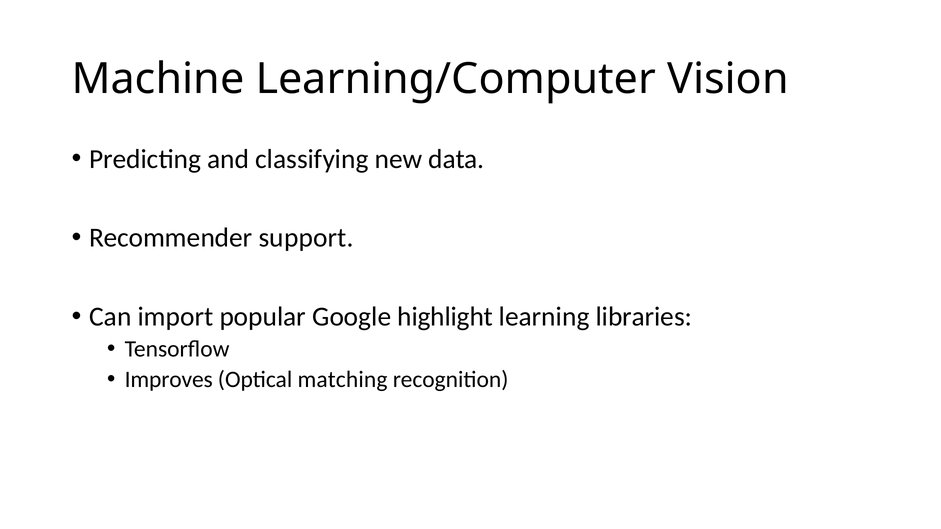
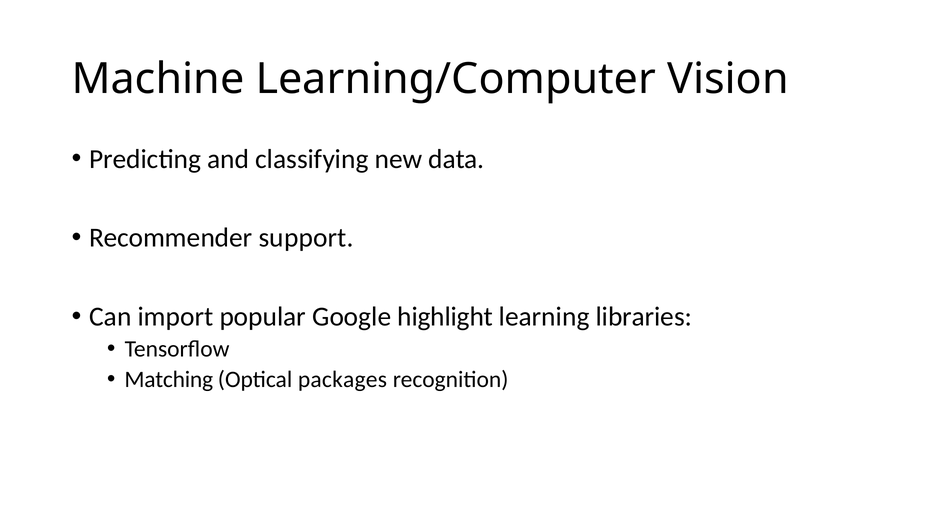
Improves: Improves -> Matching (169, 380)
matching: matching -> packages (342, 380)
